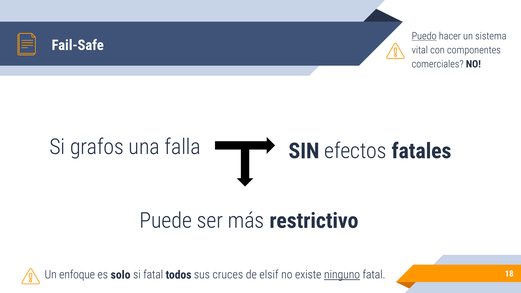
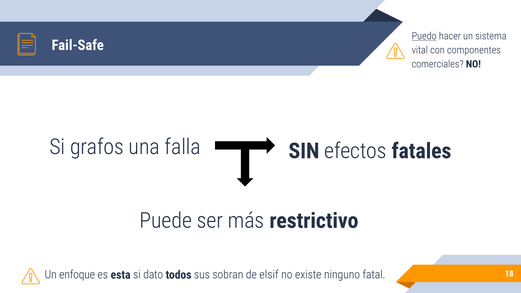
solo: solo -> esta (121, 275)
si fatal: fatal -> dato (153, 275)
cruces: cruces -> sobran (228, 275)
ninguno underline: present -> none (342, 275)
